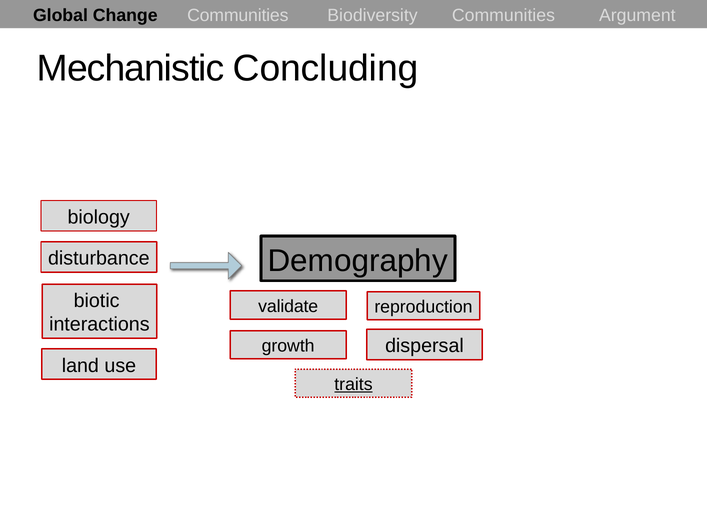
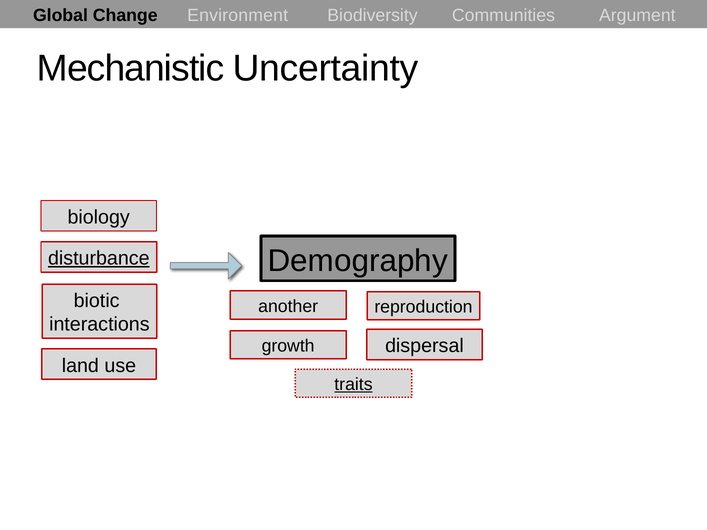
Change Communities: Communities -> Environment (238, 15)
Concluding: Concluding -> Uncertainty (326, 69)
disturbance underline: none -> present (99, 258)
validate: validate -> another (288, 306)
